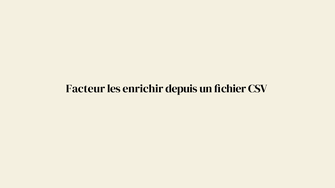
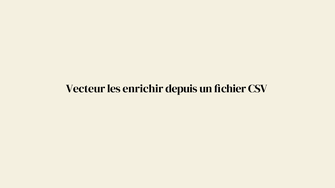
Facteur: Facteur -> Vecteur (86, 89)
